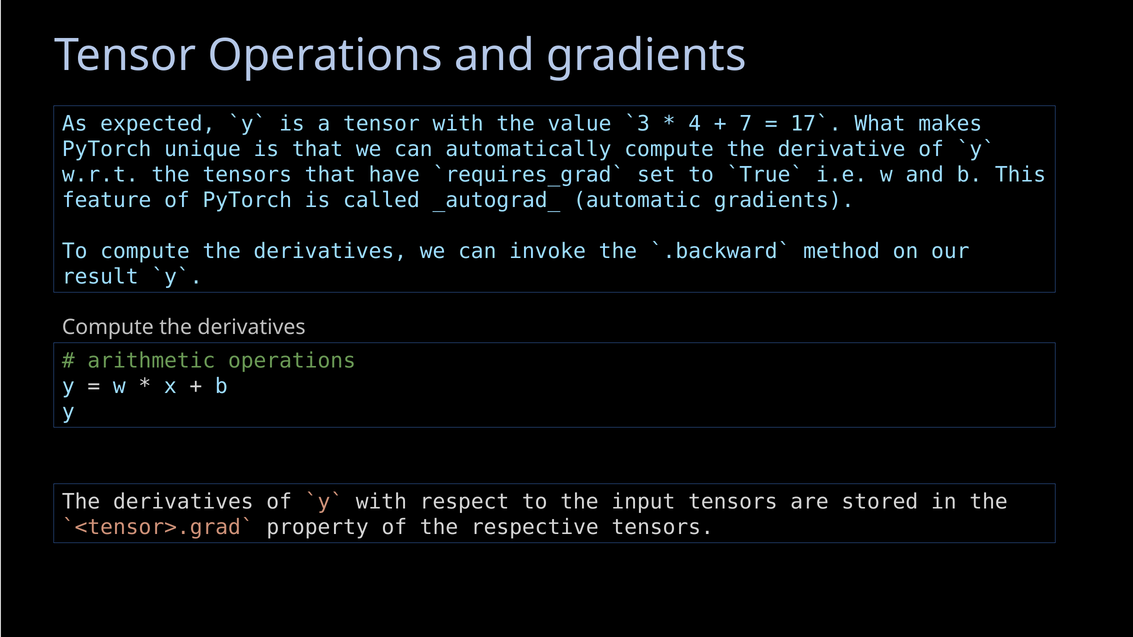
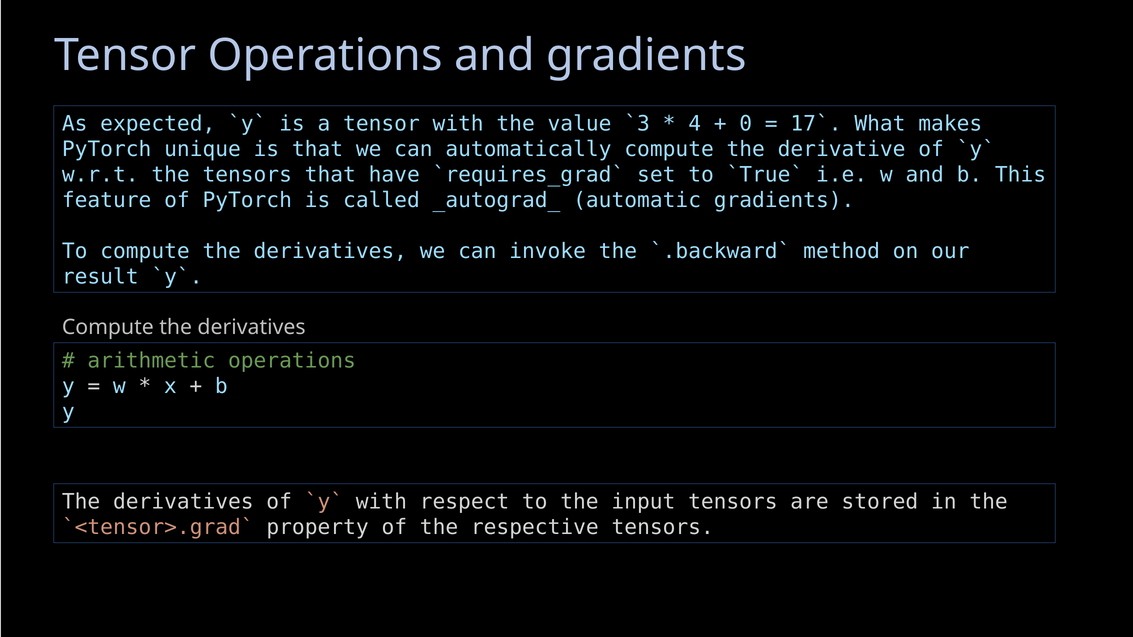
7: 7 -> 0 (746, 124)
